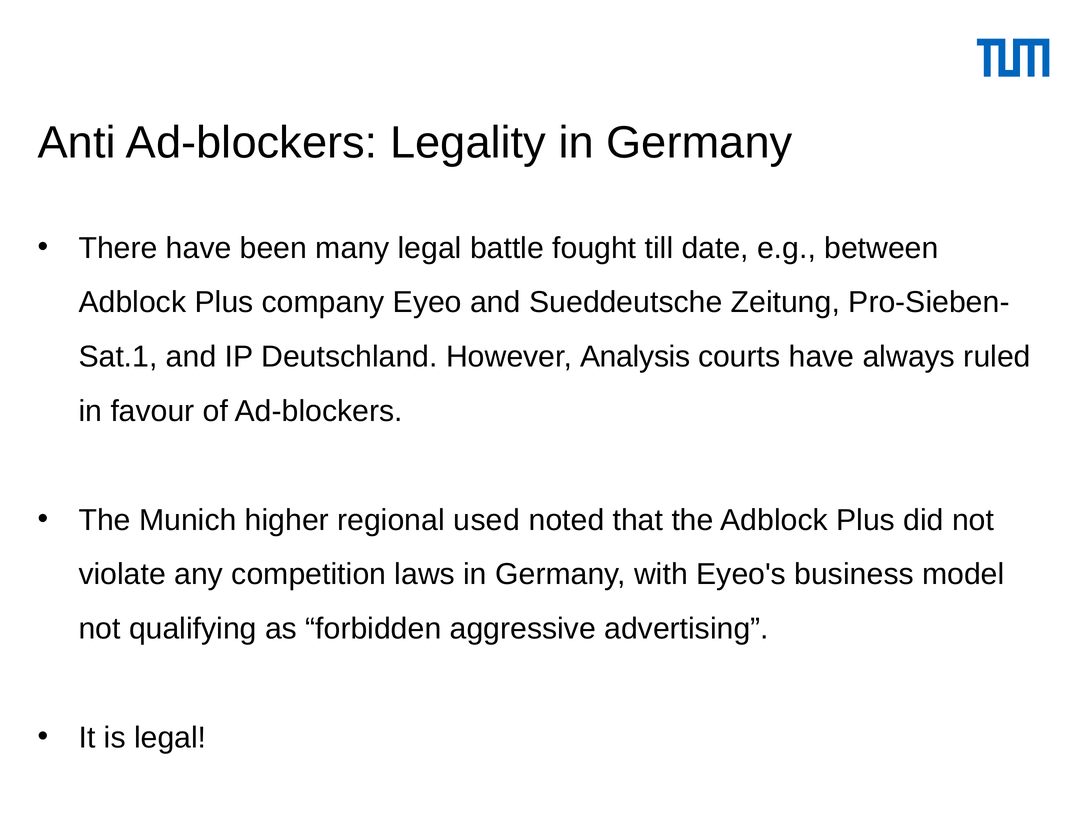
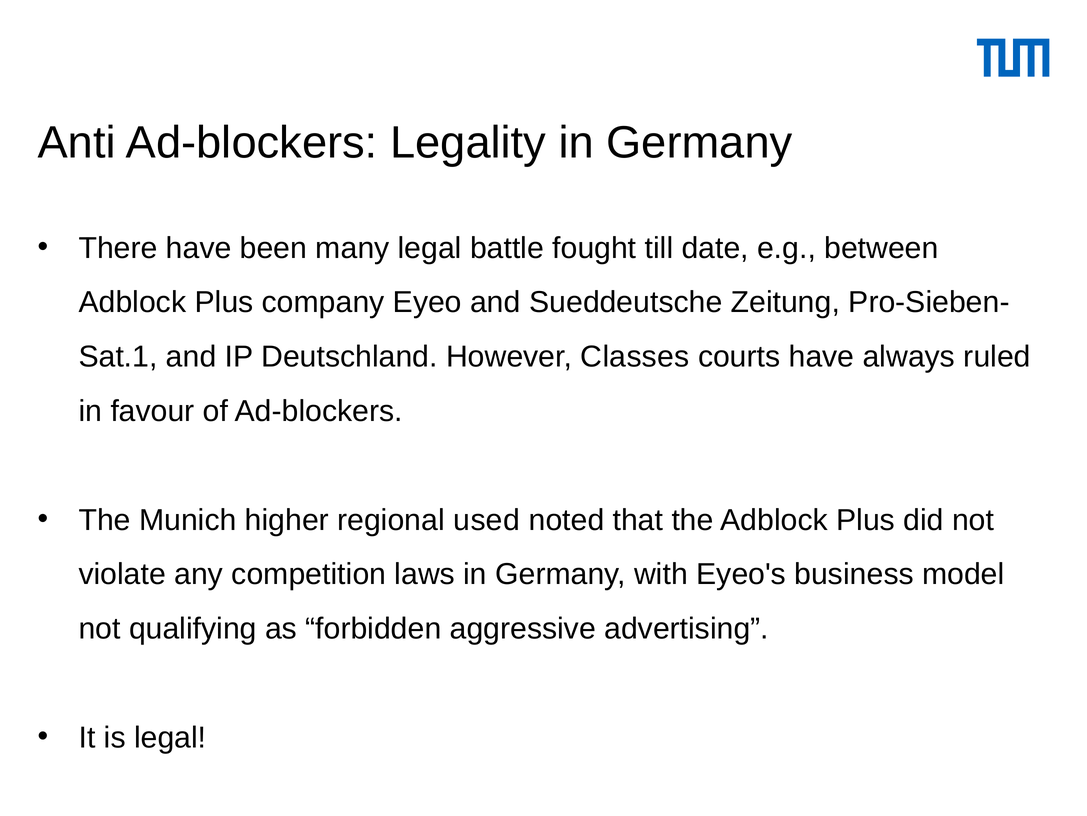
Analysis: Analysis -> Classes (635, 357)
